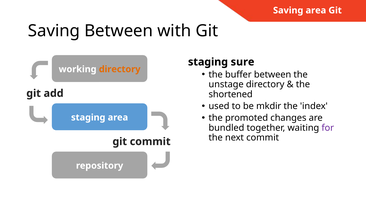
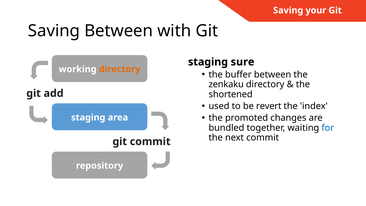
Saving area: area -> your (316, 10)
unstage: unstage -> zenkaku (226, 84)
mkdir: mkdir -> revert (269, 106)
for colour: purple -> blue (328, 128)
